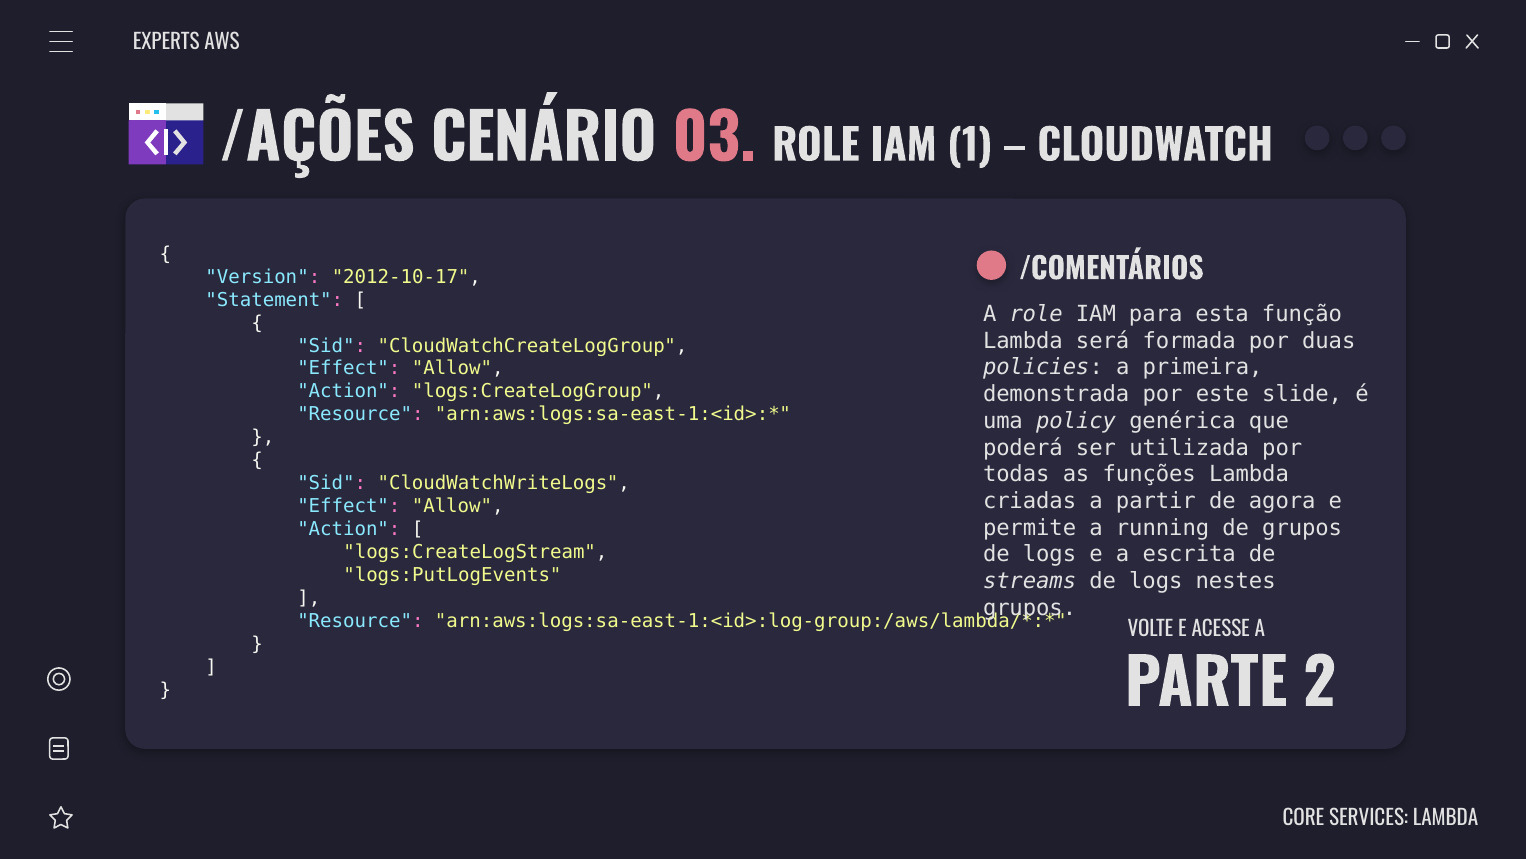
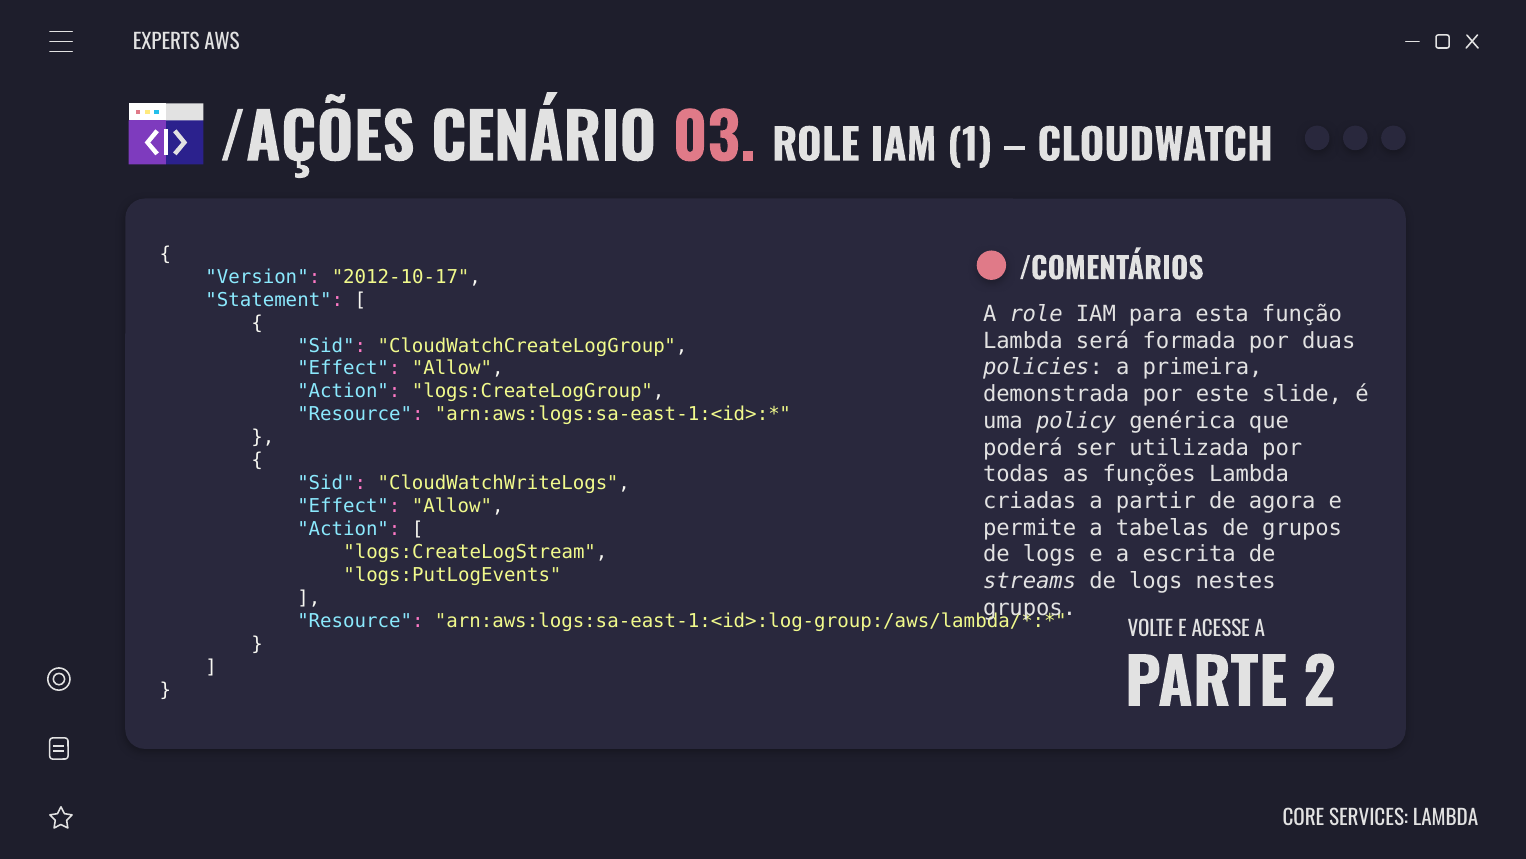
running: running -> tabelas (1163, 527)
